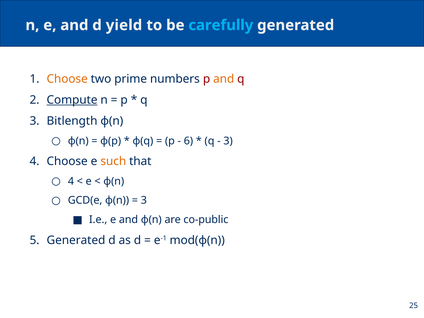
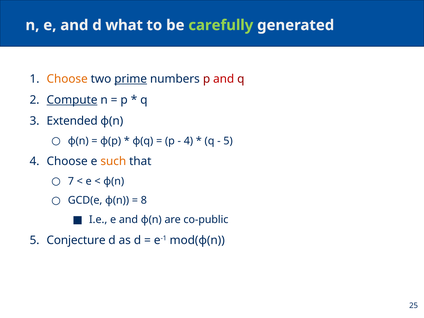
yield: yield -> what (124, 25)
carefully colour: light blue -> light green (221, 25)
prime underline: none -> present (131, 79)
and colour: orange -> red (224, 79)
Bitlength: Bitlength -> Extended (72, 121)
6: 6 -> 4 (188, 141)
3: 3 -> 5 (228, 141)
4: 4 -> 7 (71, 181)
3: 3 -> 8 (144, 201)
Generated: Generated -> Conjecture (76, 240)
